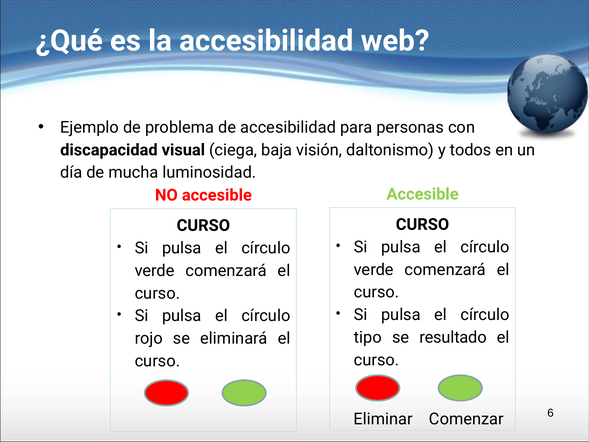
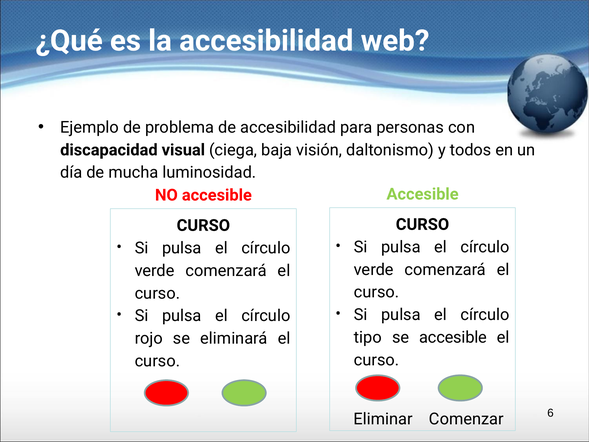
se resultado: resultado -> accesible (453, 337)
